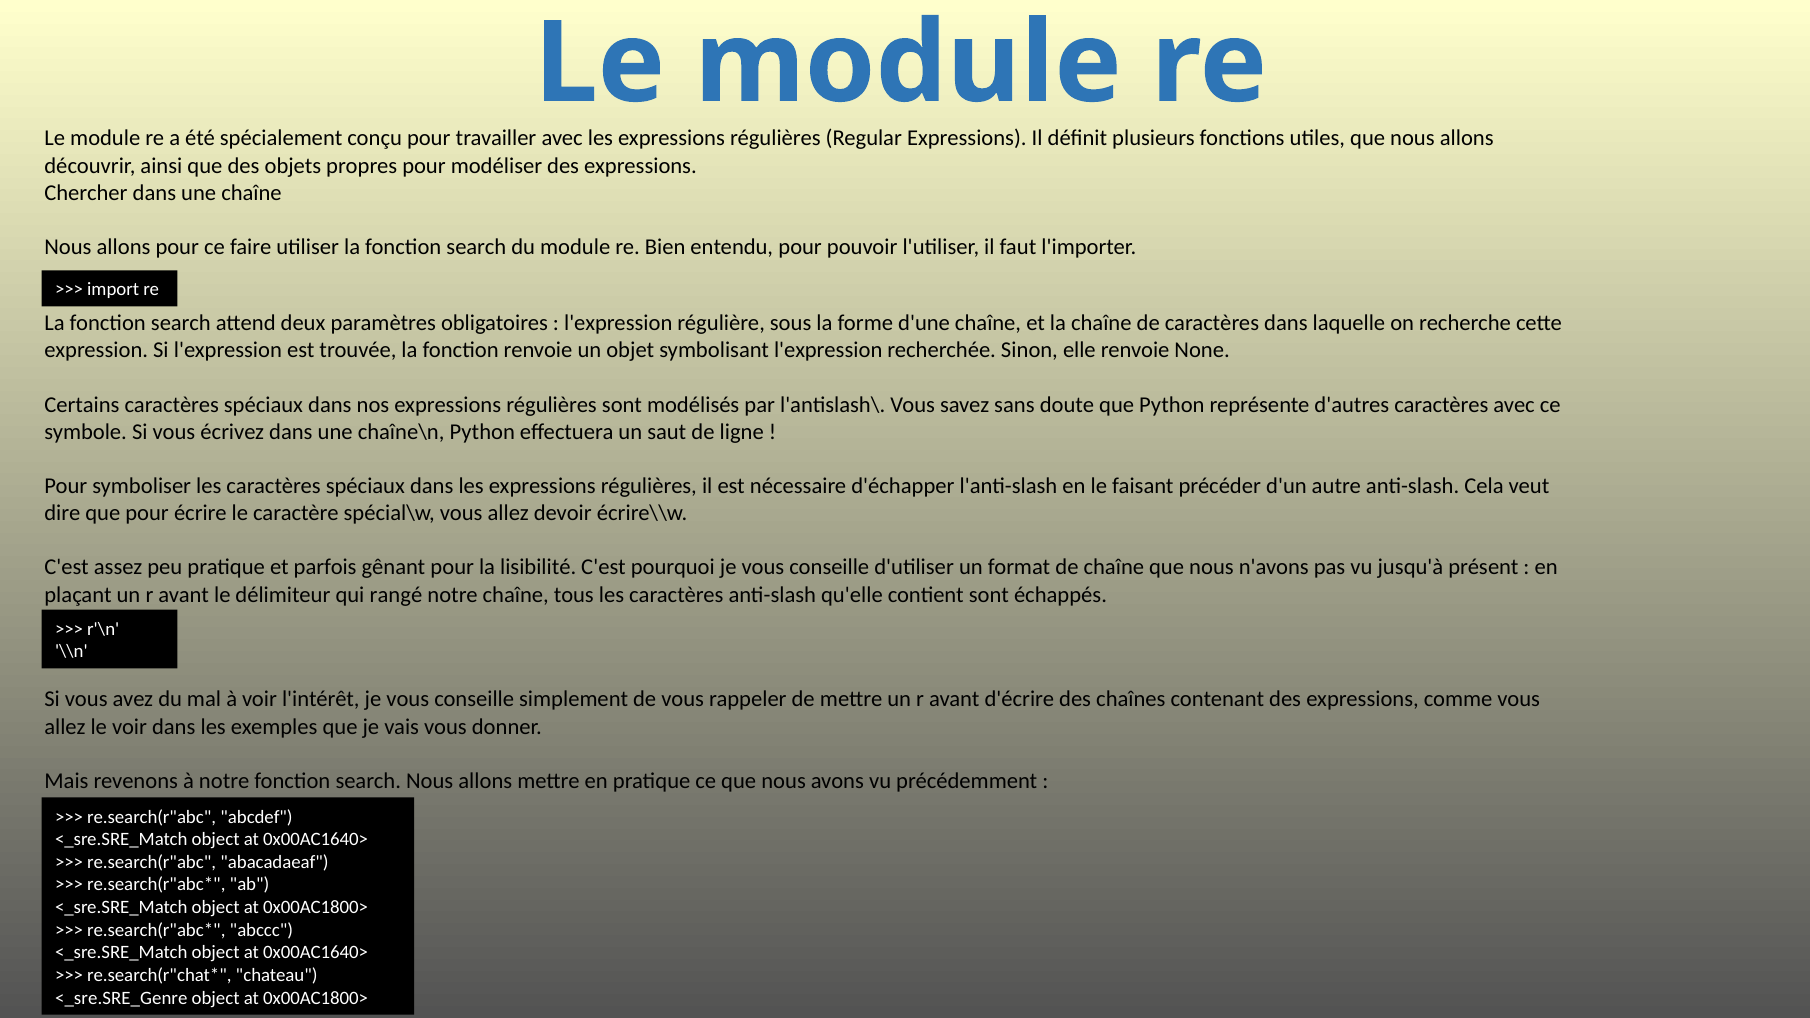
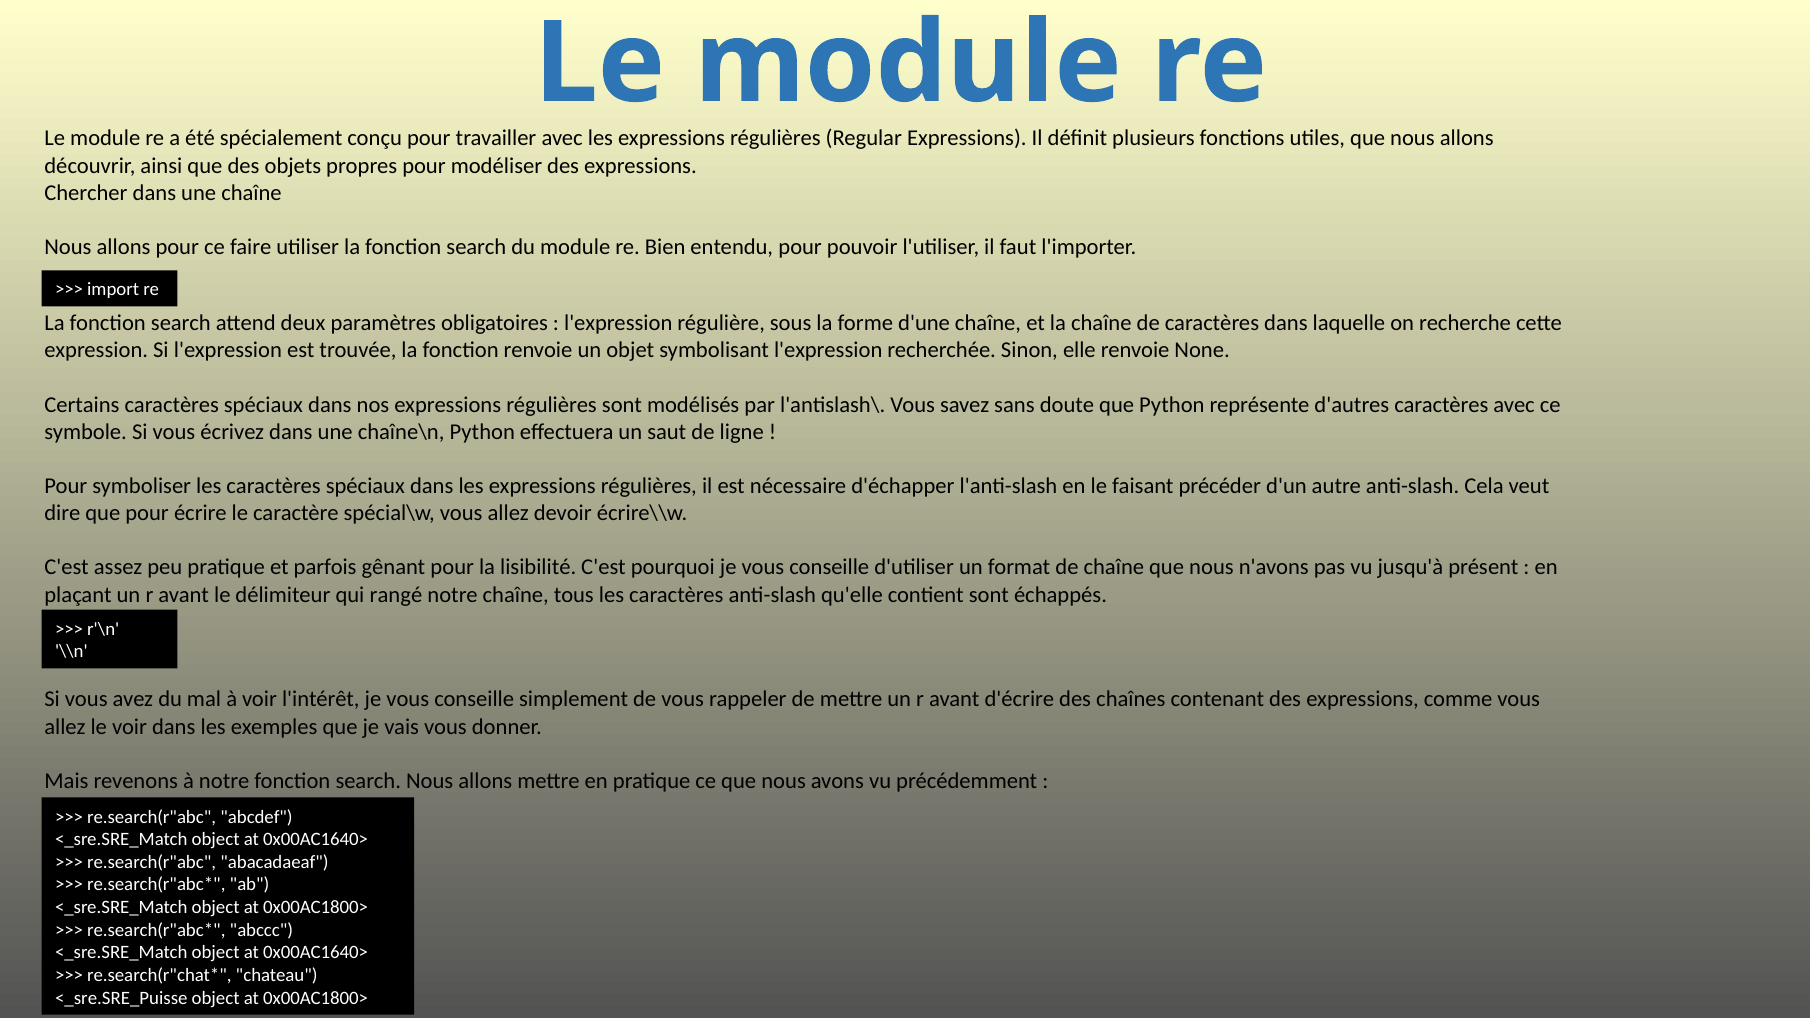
<_sre.SRE_Genre: <_sre.SRE_Genre -> <_sre.SRE_Puisse (121, 998)
